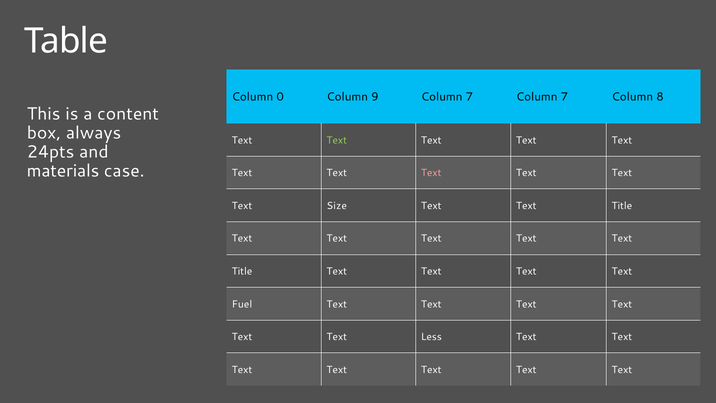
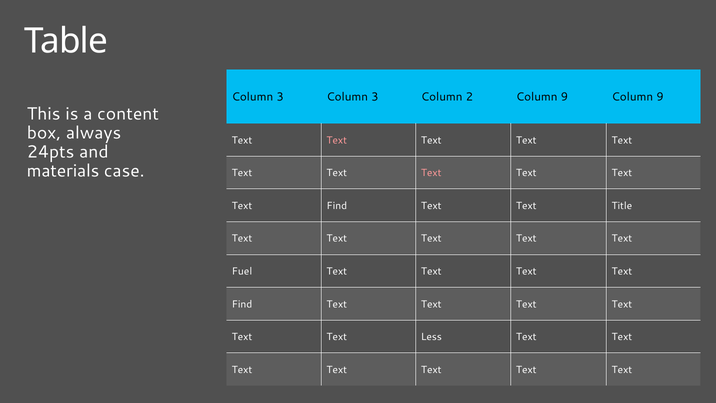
0: 0 -> 3 (280, 97)
9: 9 -> 3 (375, 97)
7: 7 -> 2 (469, 97)
7: 7 -> 9 (564, 97)
8: 8 -> 9 (660, 97)
Text colour: light green -> pink (337, 140)
Size: Size -> Find (337, 206)
Title: Title -> Fuel (242, 271)
Fuel: Fuel -> Find (242, 304)
